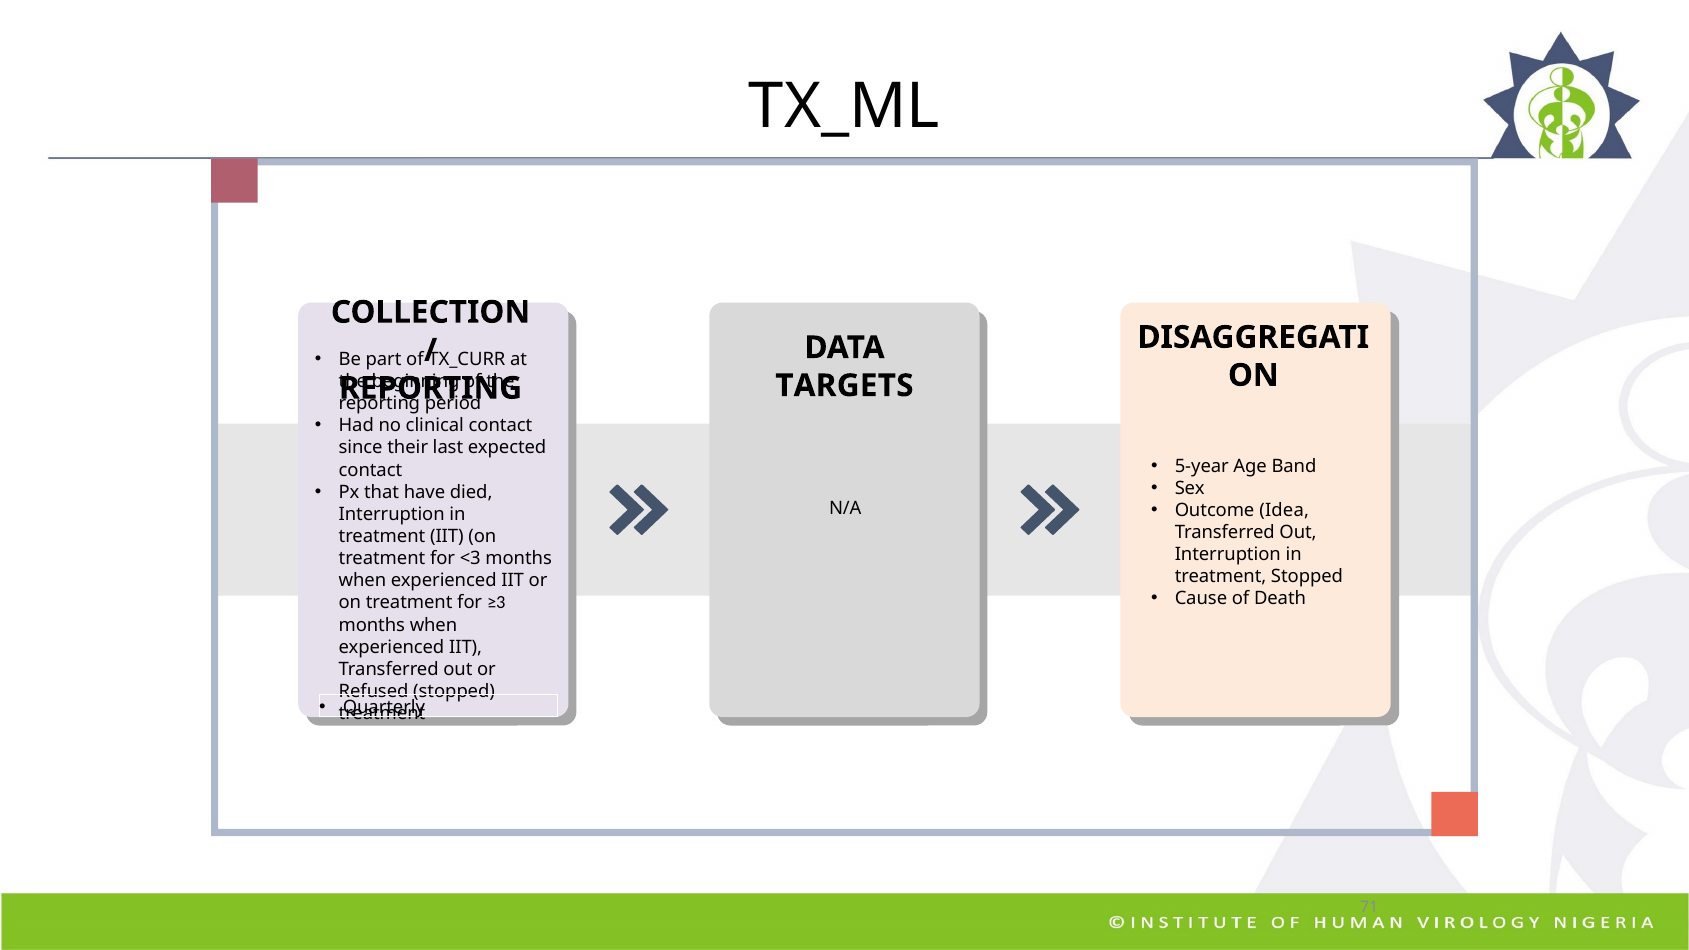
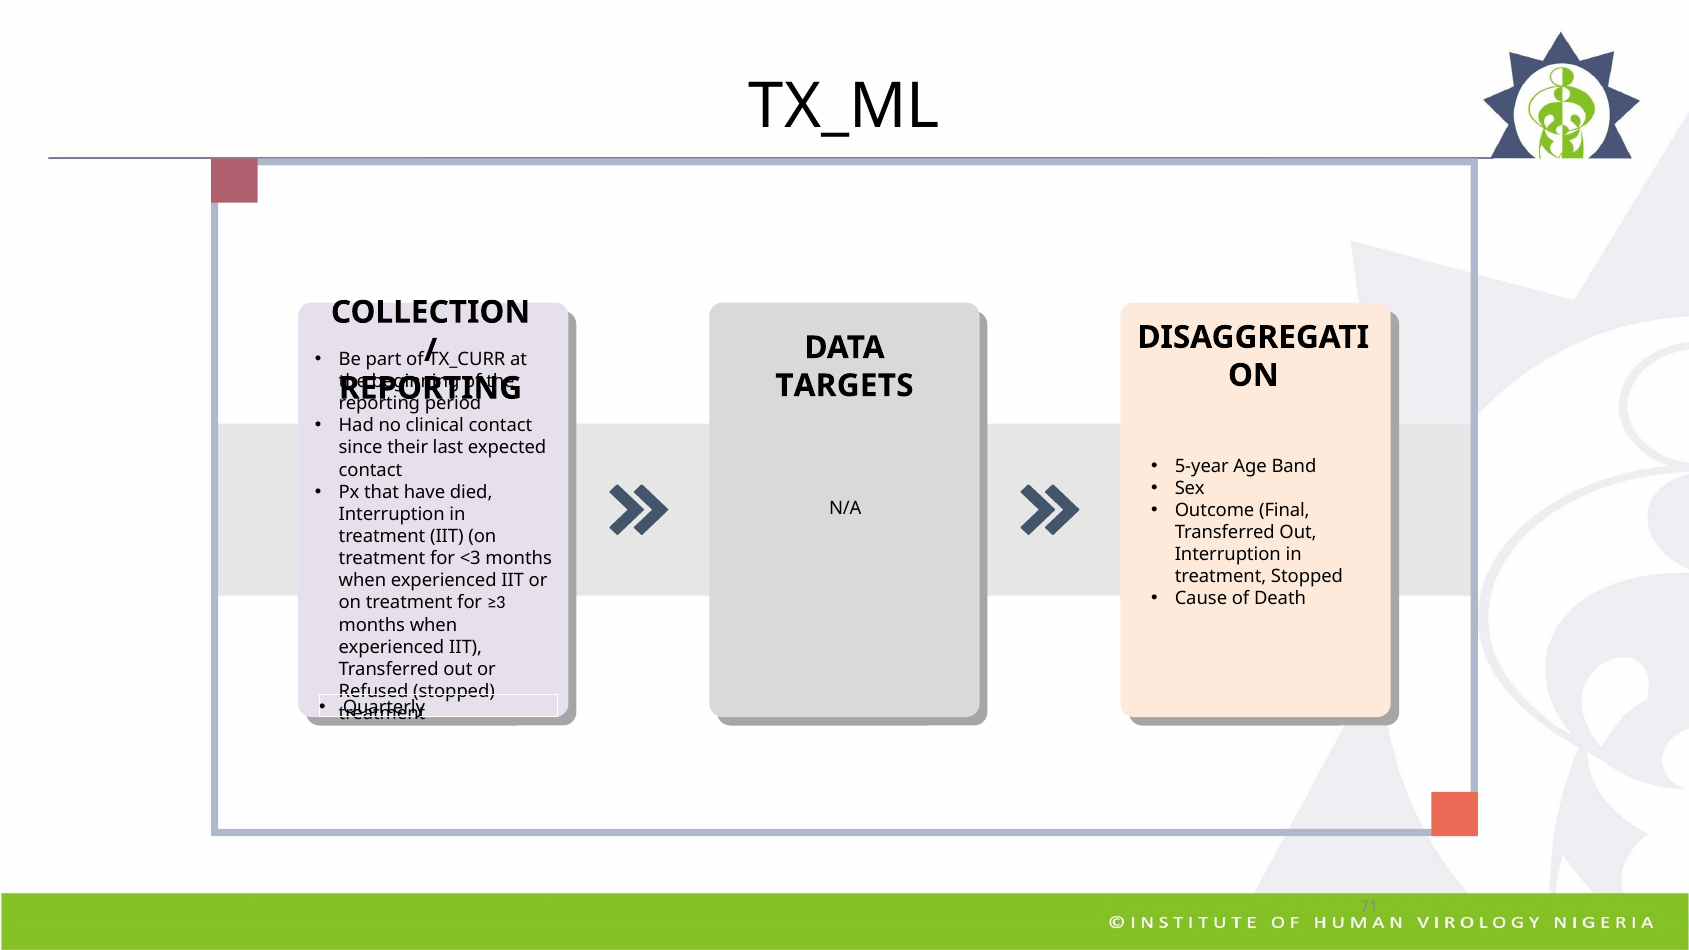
Idea: Idea -> Final (1284, 510)
